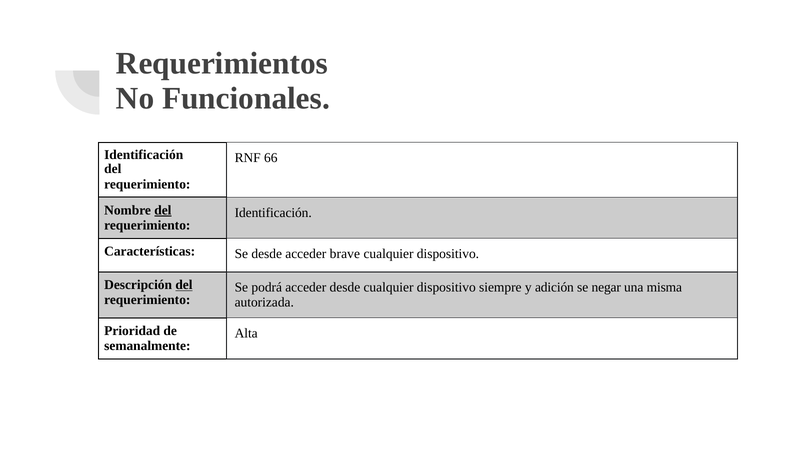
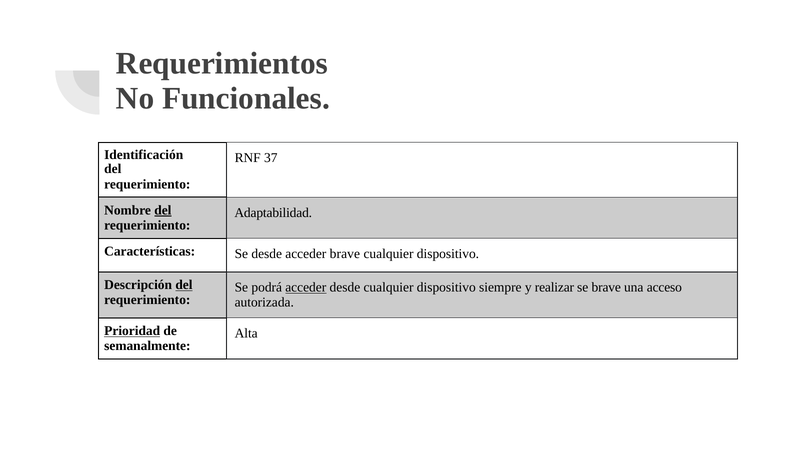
66: 66 -> 37 (271, 158)
Identificación: Identificación -> Adaptabilidad (273, 213)
acceder underline: none -> present (306, 287)
adición: adición -> realizar (554, 287)
se negar: negar -> brave (606, 287)
misma: misma -> acceso (664, 287)
Prioridad underline: none -> present (132, 331)
